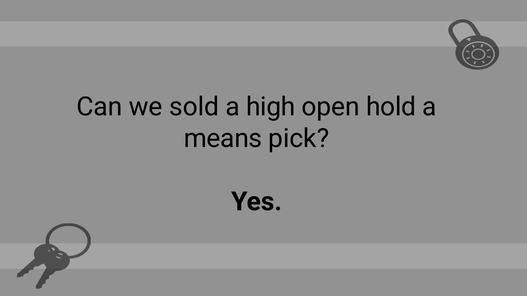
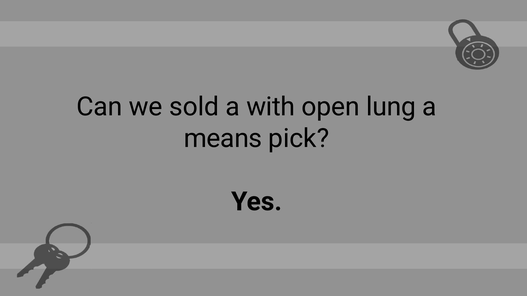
high: high -> with (271, 107)
hold: hold -> lung (391, 107)
